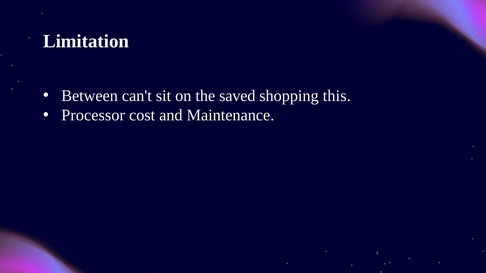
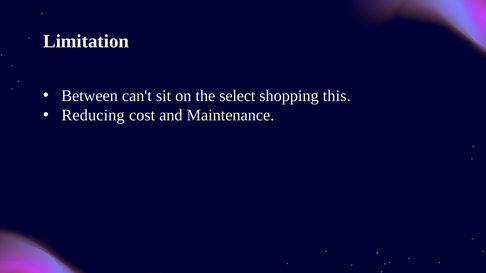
saved: saved -> select (237, 96)
Processor: Processor -> Reducing (93, 115)
